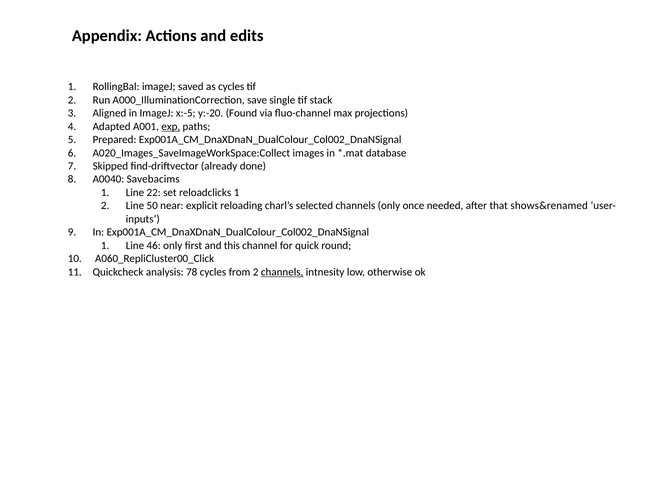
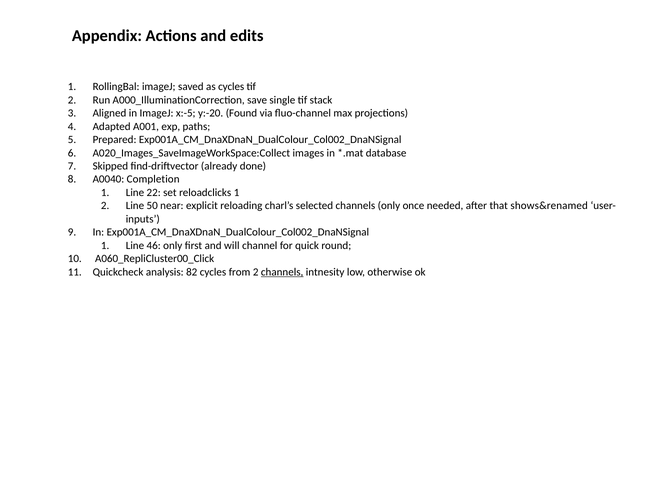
exp underline: present -> none (171, 127)
Savebacims: Savebacims -> Completion (153, 180)
this: this -> will (232, 246)
78: 78 -> 82 (192, 272)
